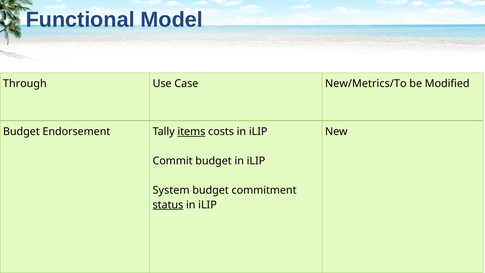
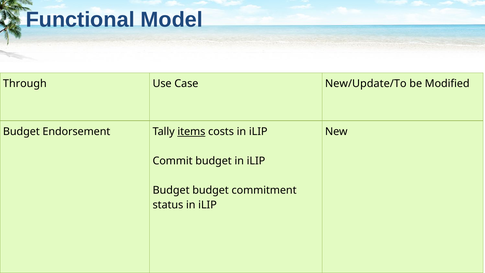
New/Metrics/To: New/Metrics/To -> New/Update/To (366, 84)
System: System -> Budget (171, 190)
status underline: present -> none (168, 205)
